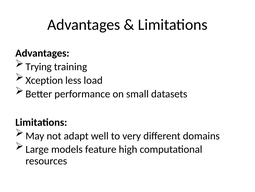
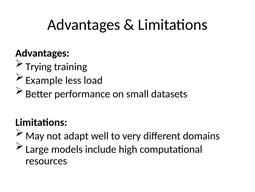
Xception: Xception -> Example (44, 80)
feature: feature -> include (101, 149)
